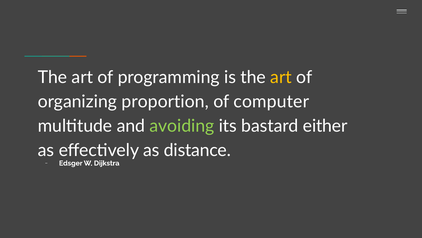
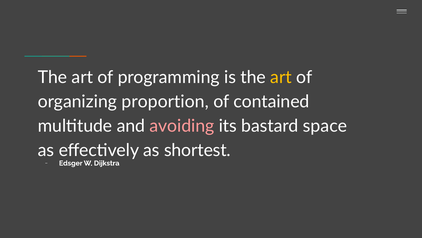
computer: computer -> contained (271, 101)
avoiding colour: light green -> pink (182, 126)
either: either -> space (325, 126)
distance: distance -> shortest (197, 150)
